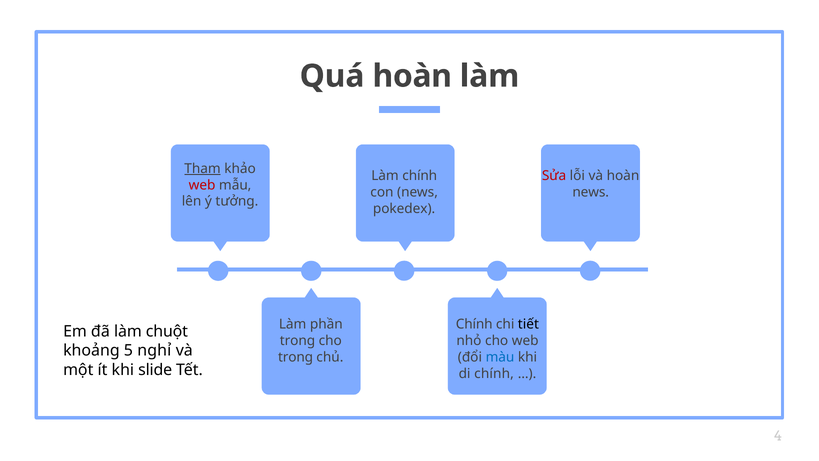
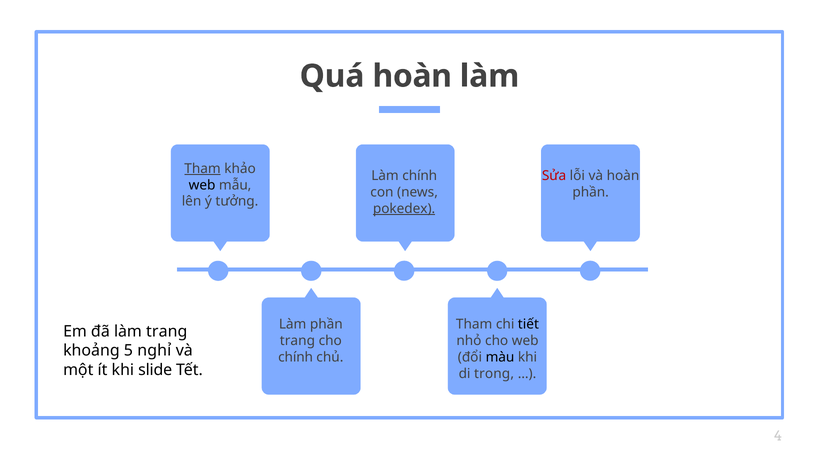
web colour: red -> black (202, 185)
news: news -> phần (591, 192)
pokedex underline: none -> present (404, 209)
Chính: Chính -> Tham (474, 324)
làm chuột: chuột -> trang (167, 331)
trong: trong -> trang (297, 341)
trong: trong -> chính (296, 357)
màu colour: blue -> black (500, 357)
di chính: chính -> trong (494, 373)
